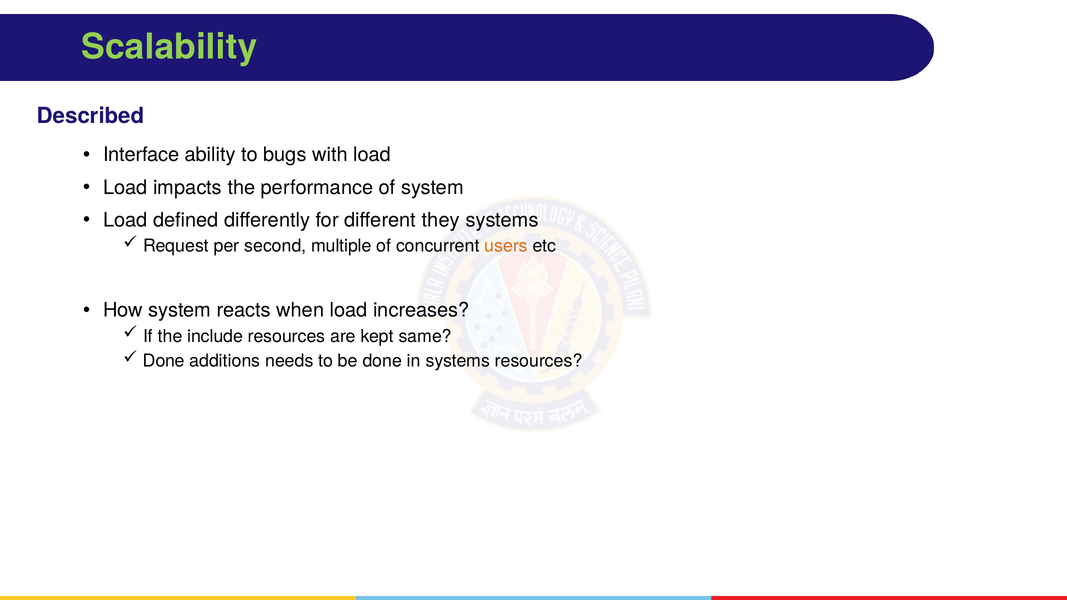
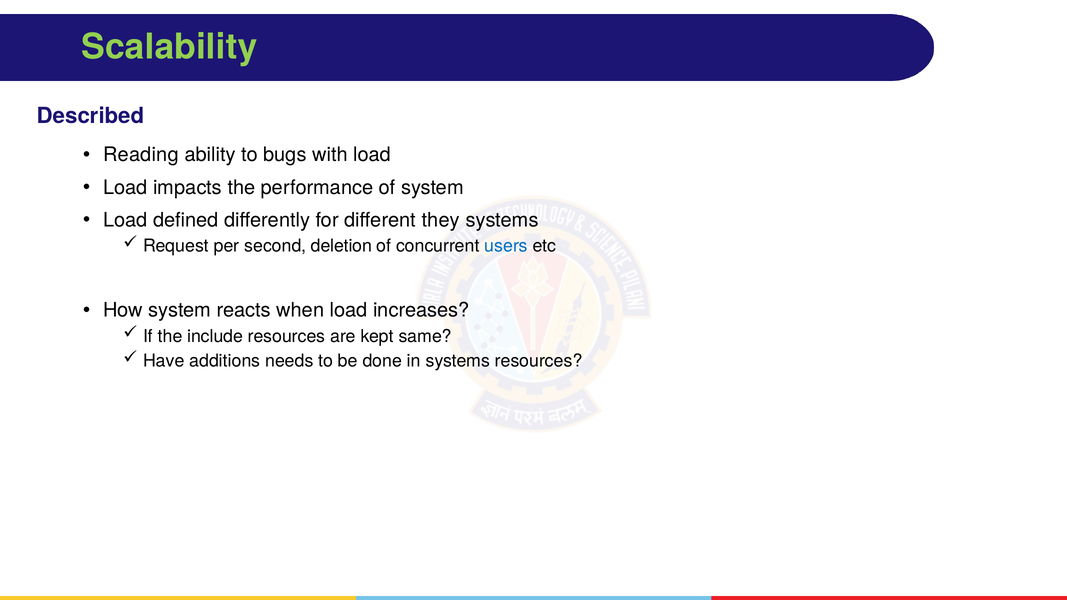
Interface: Interface -> Reading (141, 155)
multiple: multiple -> deletion (341, 246)
users colour: orange -> blue (506, 246)
Done: Done -> Have (164, 361)
